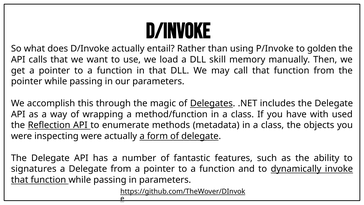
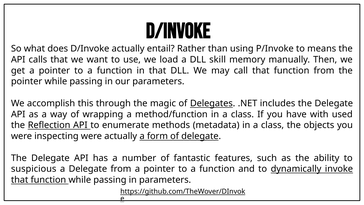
golden: golden -> means (322, 49)
signatures: signatures -> suspicious (34, 169)
